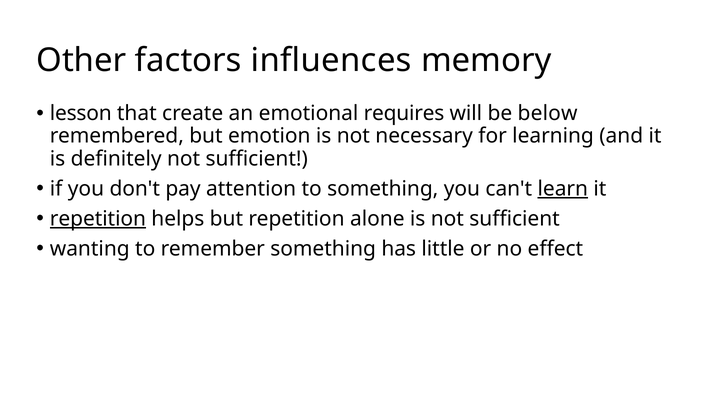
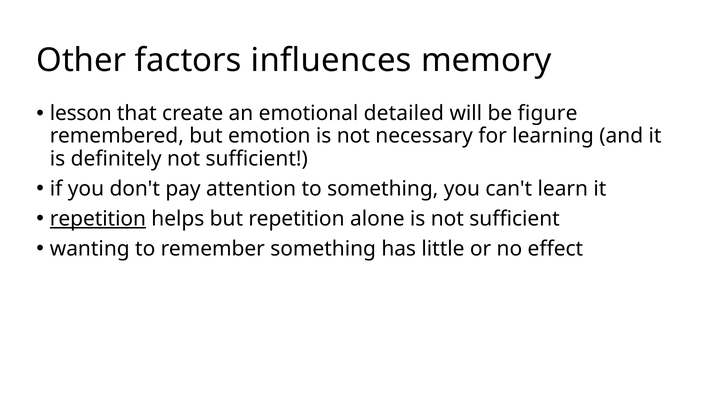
requires: requires -> detailed (404, 113)
below: below -> figure (548, 113)
learn underline: present -> none (563, 189)
